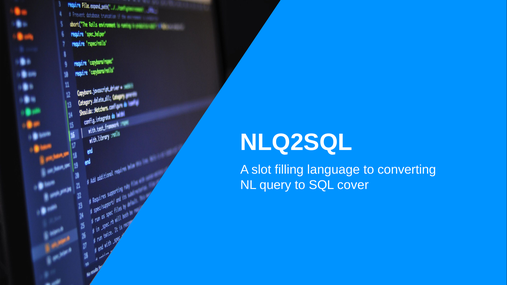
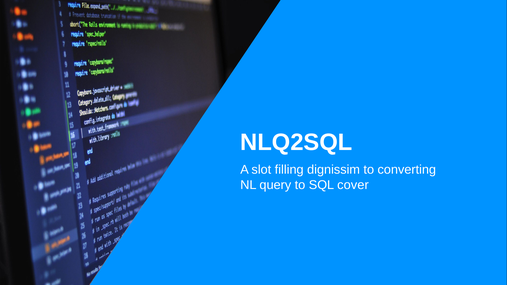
language: language -> dignissim (334, 170)
